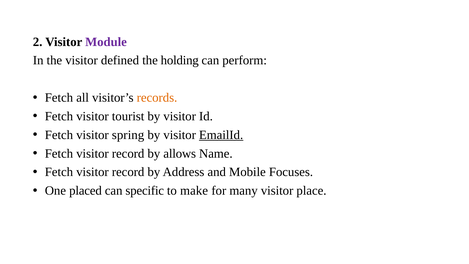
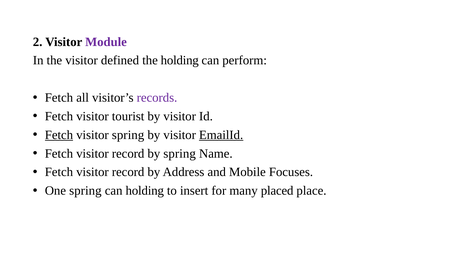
records colour: orange -> purple (157, 98)
Fetch underline: none -> present (59, 135)
by allows: allows -> spring (180, 153)
One placed: placed -> spring (85, 191)
can specific: specific -> holding (145, 191)
make: make -> insert (194, 191)
many visitor: visitor -> placed (277, 191)
